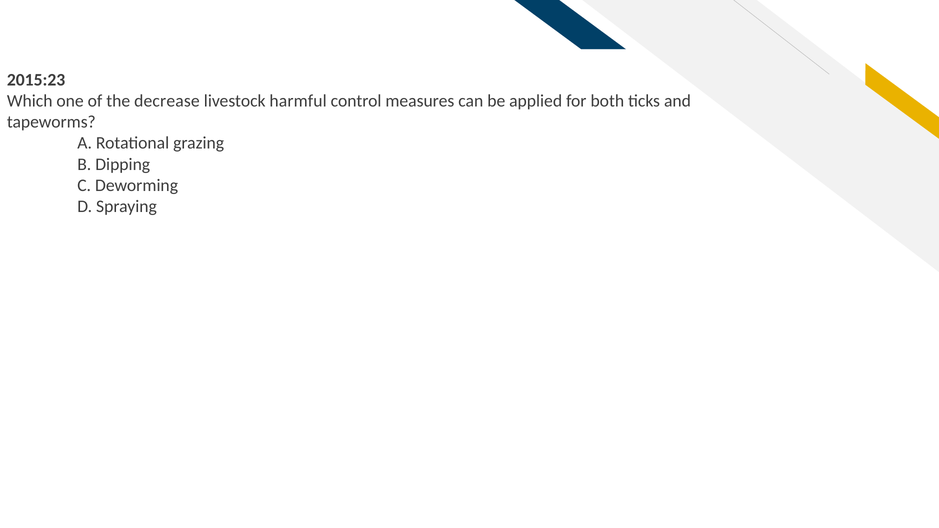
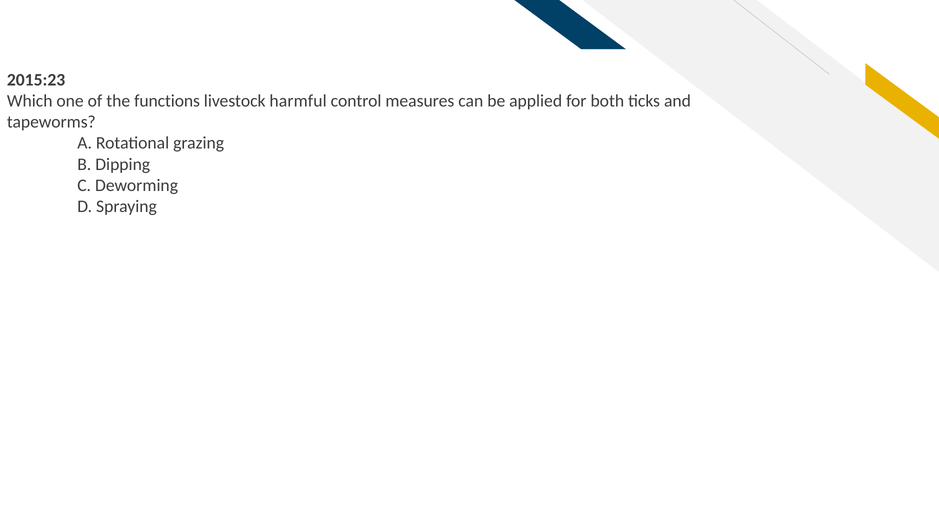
decrease: decrease -> functions (167, 101)
